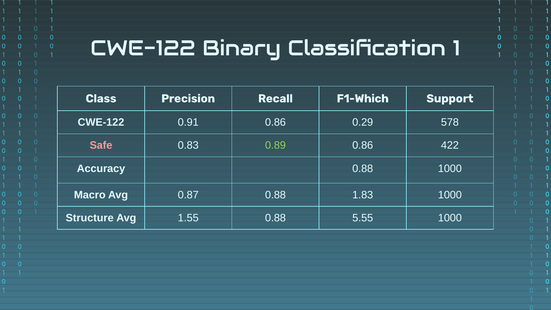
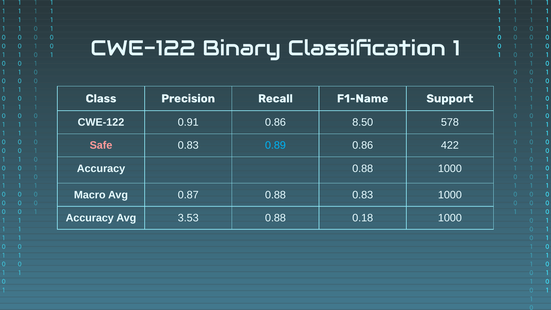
F1-Which: F1-Which -> F1-Name (363, 99)
0.29: 0.29 -> 8.50 (363, 122)
0.89 colour: light green -> light blue (275, 145)
0.88 1.83: 1.83 -> 0.83 (363, 195)
Structure: Structure -> Accuracy (90, 218)
1.55: 1.55 -> 3.53 (188, 218)
5.55: 5.55 -> 0.18 (363, 218)
